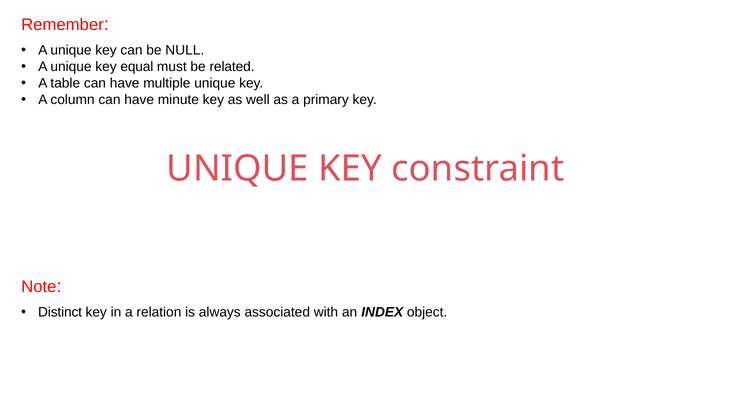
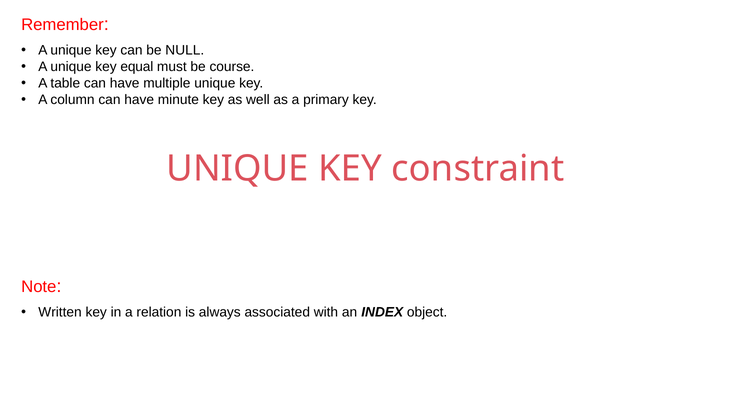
related: related -> course (232, 67)
Distinct: Distinct -> Written (60, 313)
